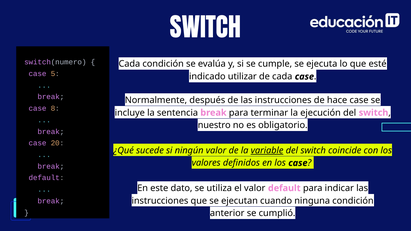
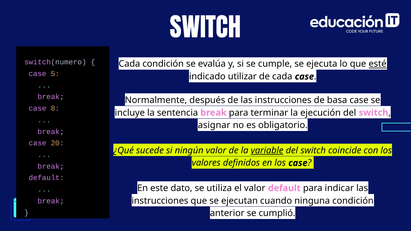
esté underline: none -> present (378, 64)
hace: hace -> basa (337, 100)
nuestro: nuestro -> asignar (214, 125)
